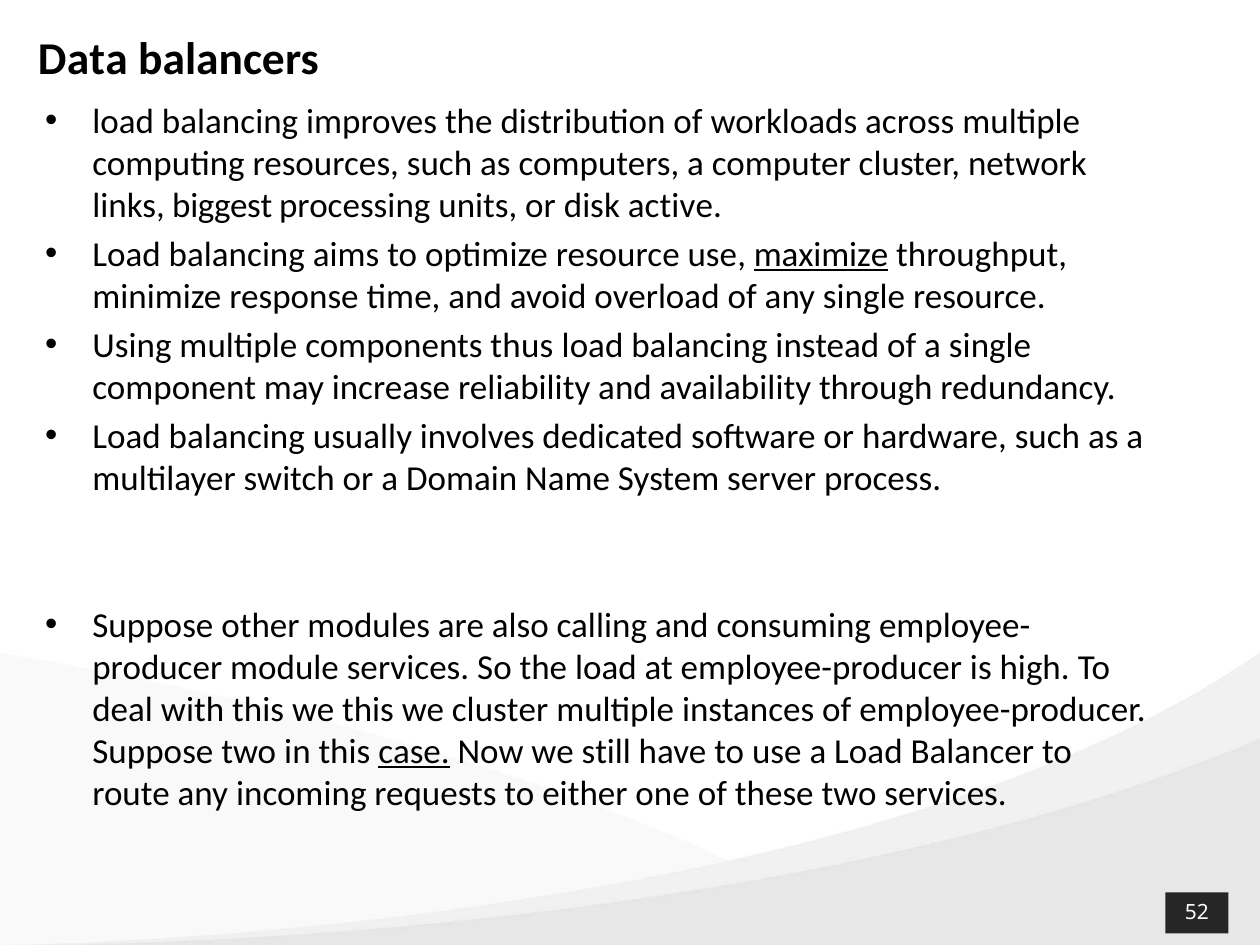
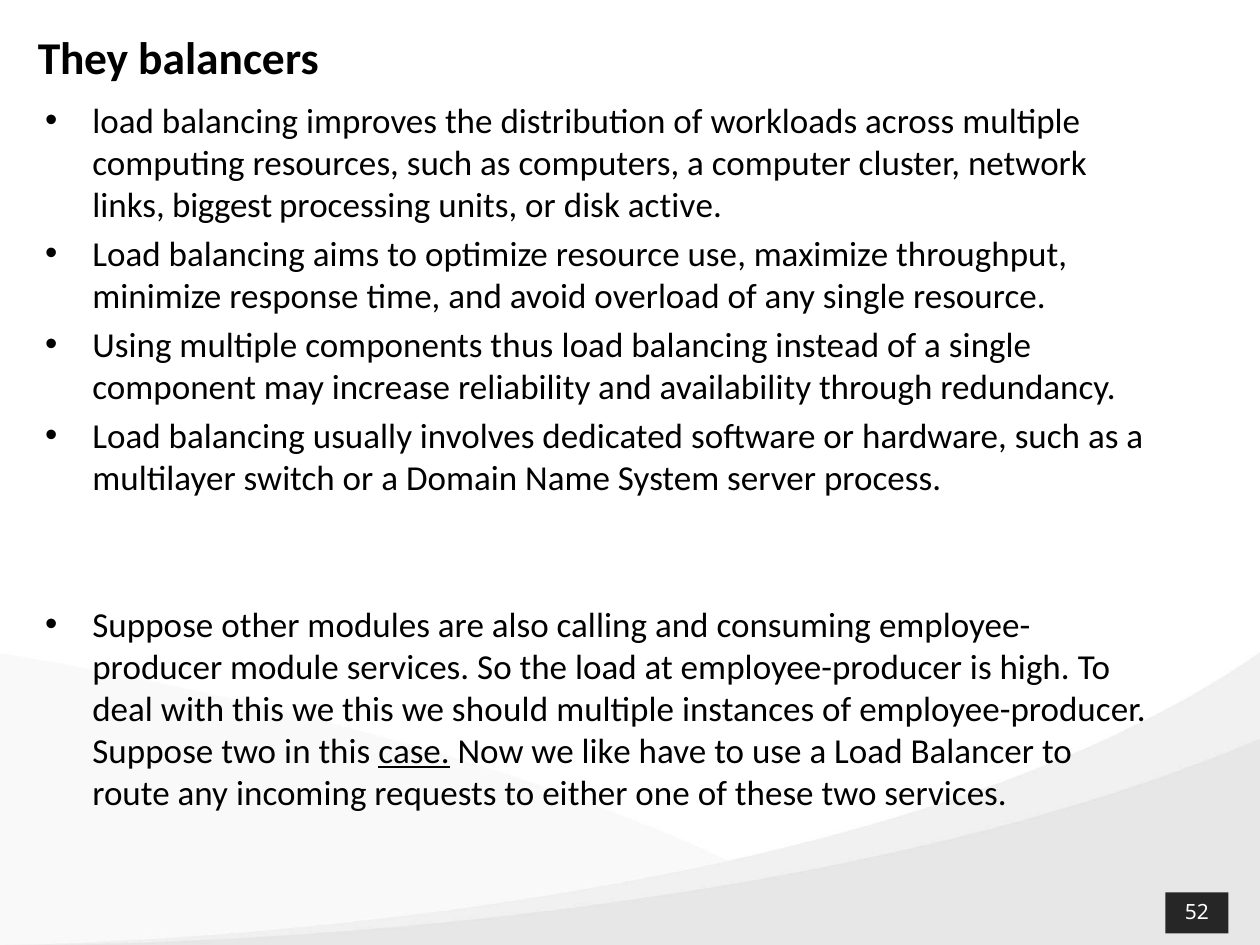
Data: Data -> They (83, 60)
maximize underline: present -> none (821, 255)
we cluster: cluster -> should (500, 710)
still: still -> like (606, 752)
